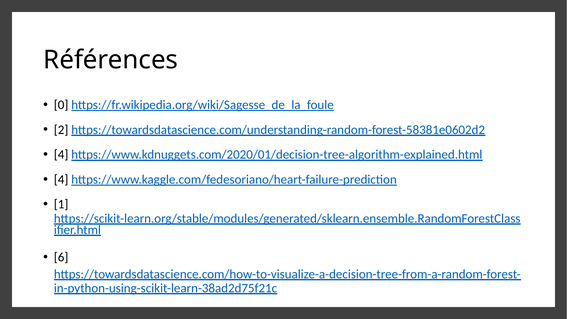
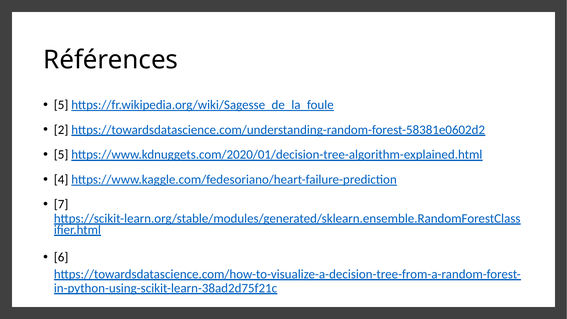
0: 0 -> 5 (61, 105)
4: 4 -> 5 (61, 155)
1: 1 -> 7 (61, 204)
